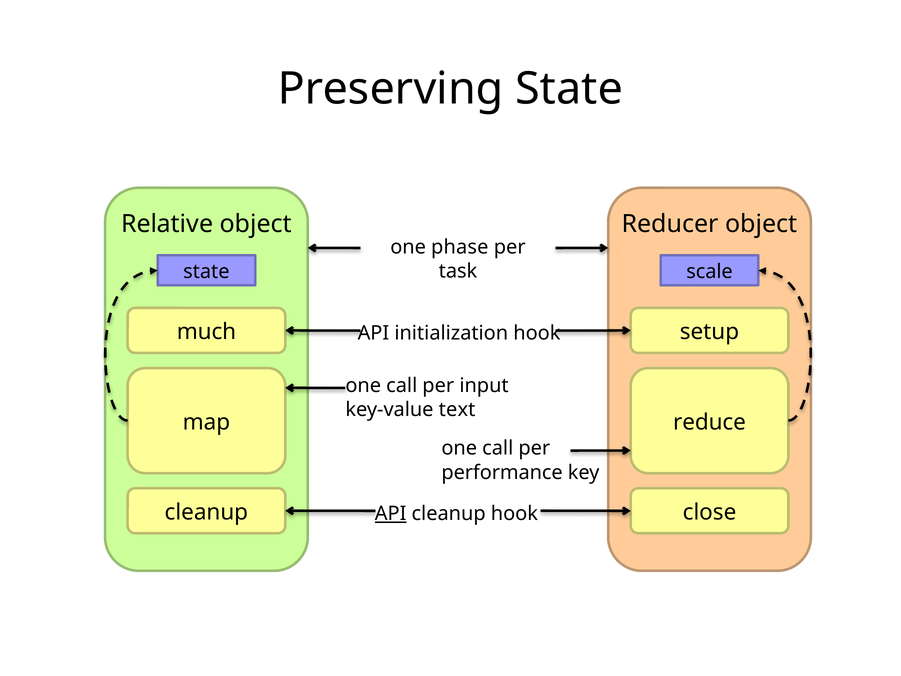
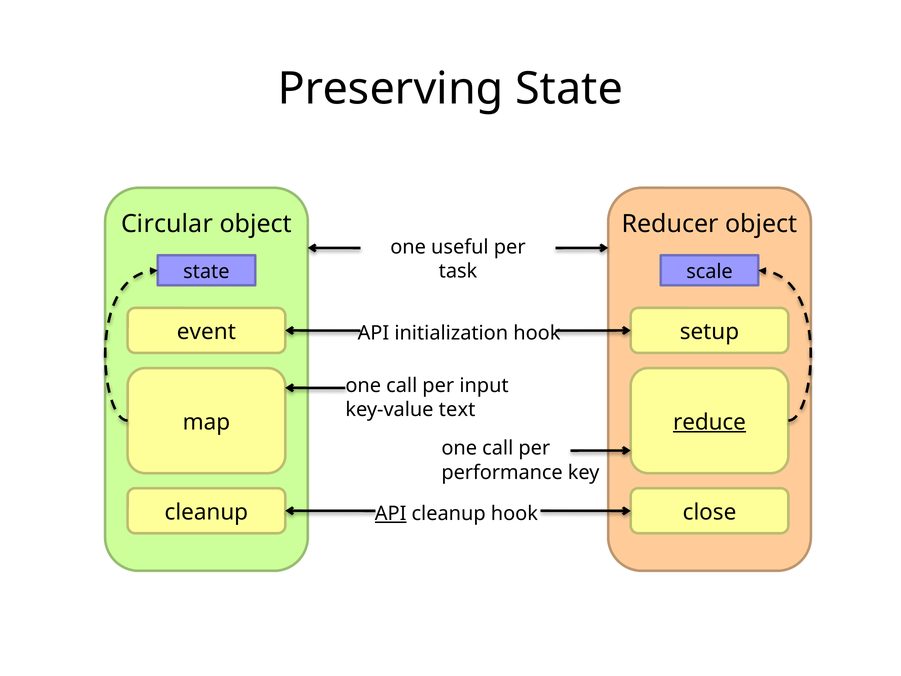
Relative: Relative -> Circular (167, 224)
phase: phase -> useful (460, 247)
much: much -> event (206, 332)
reduce underline: none -> present (709, 422)
